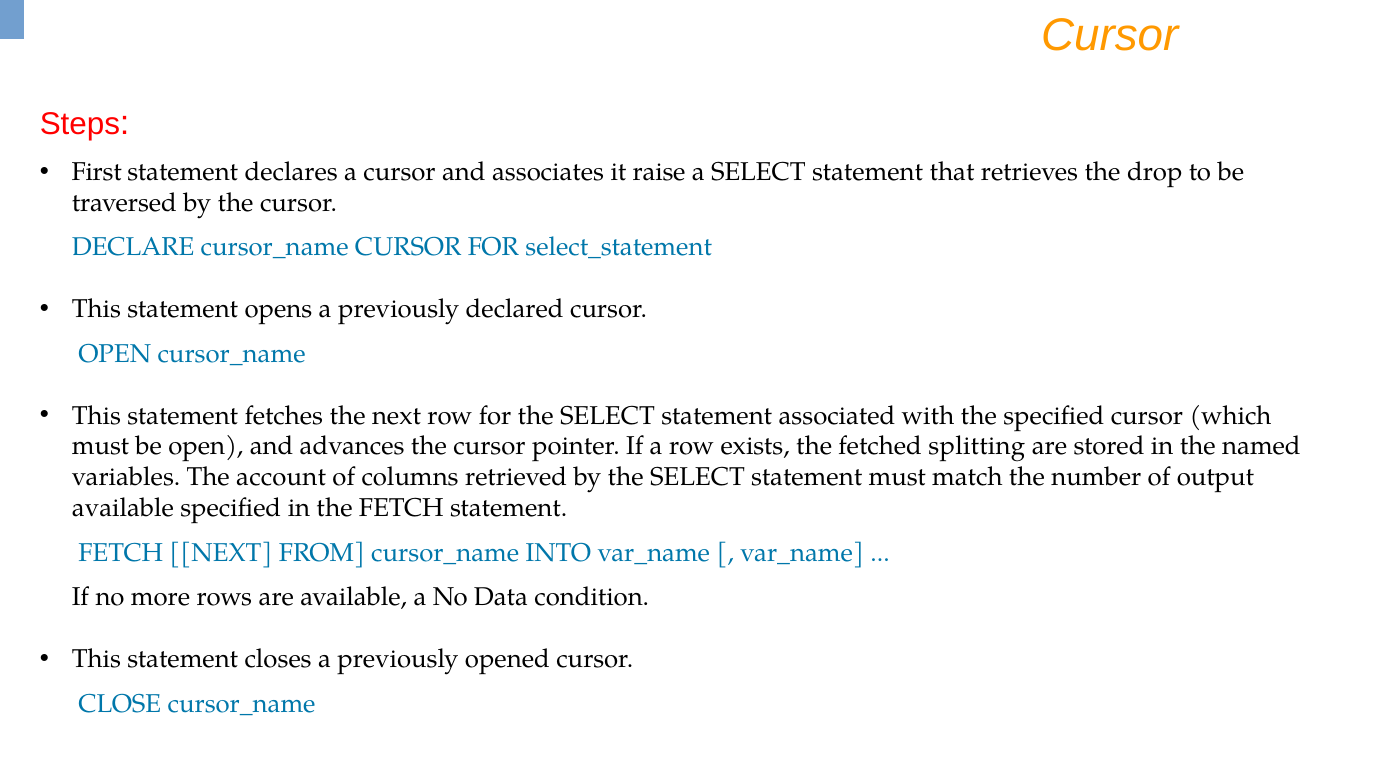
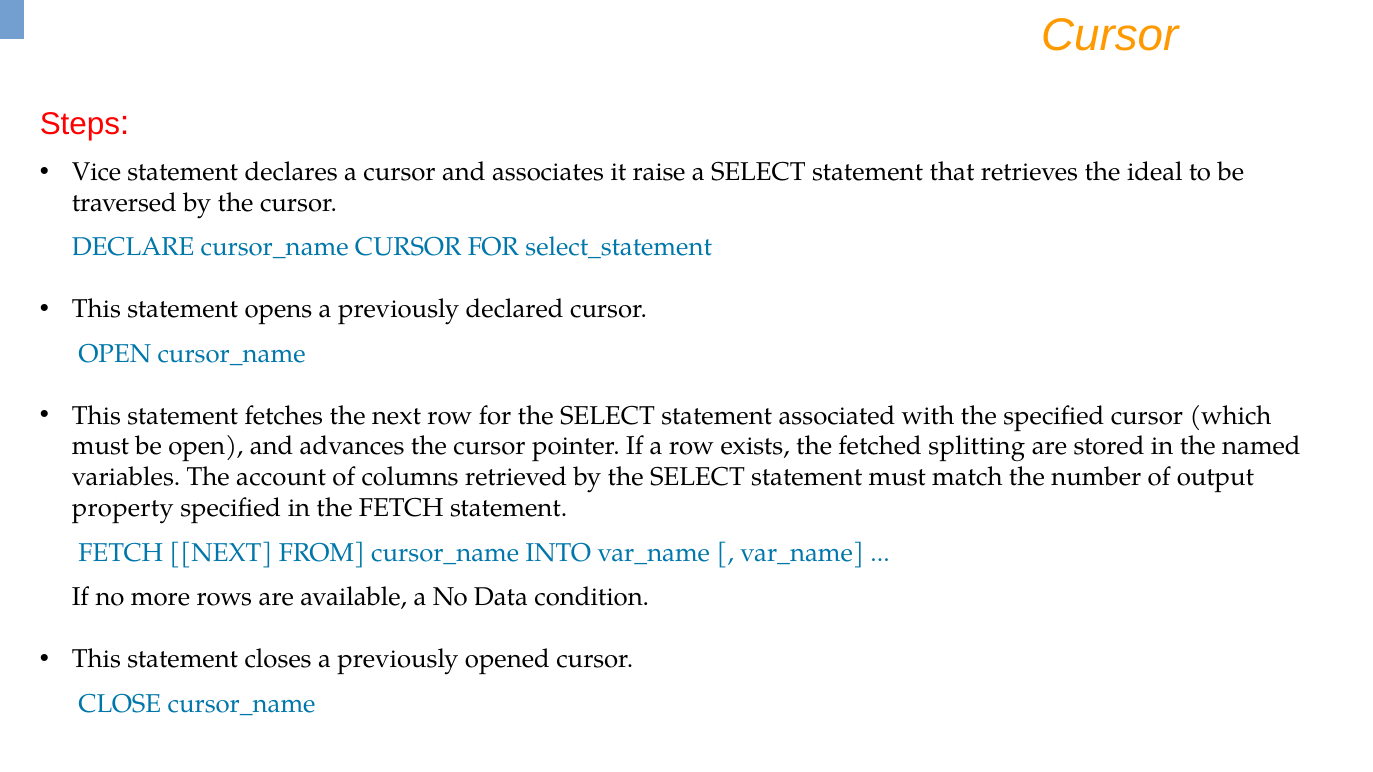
First: First -> Vice (97, 172)
drop: drop -> ideal (1155, 172)
available: available -> property (123, 508)
